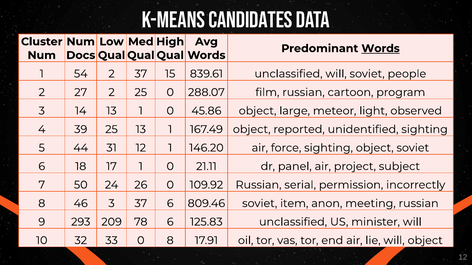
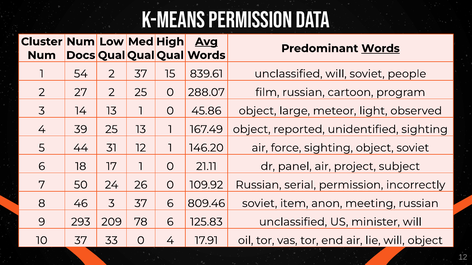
K-Means Candidates: Candidates -> Permission (250, 20)
Avg underline: none -> present (206, 42)
10 32: 32 -> 37 (81, 241)
0 8: 8 -> 4 (170, 241)
